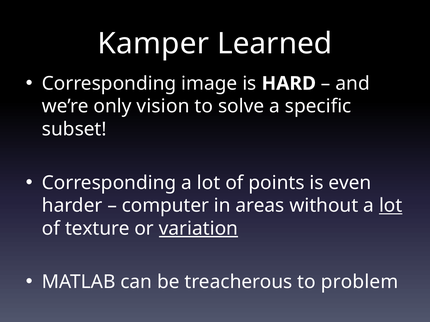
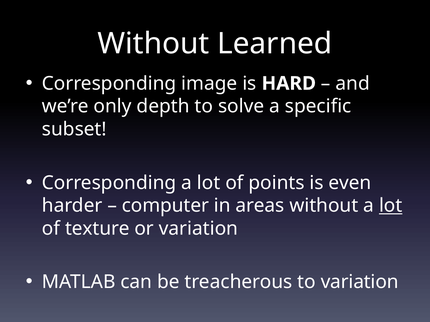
Kamper: Kamper -> Without (153, 44)
vision: vision -> depth (163, 107)
variation underline: present -> none (198, 229)
to problem: problem -> variation (360, 282)
